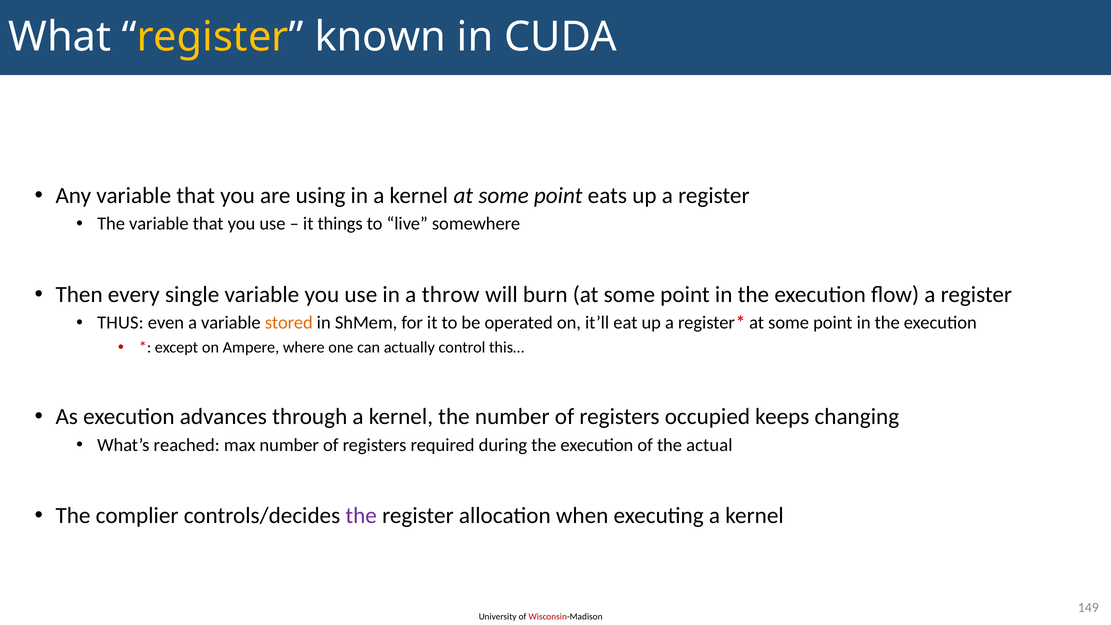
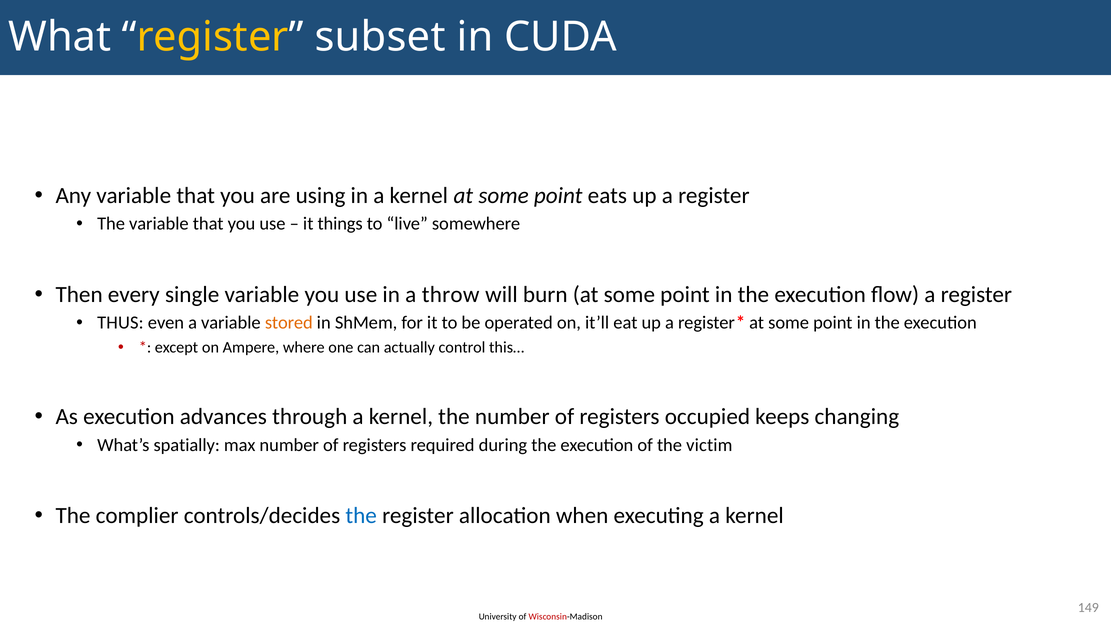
known: known -> subset (380, 37)
reached: reached -> spatially (187, 445)
actual: actual -> victim (709, 445)
the colour: purple -> blue (361, 516)
